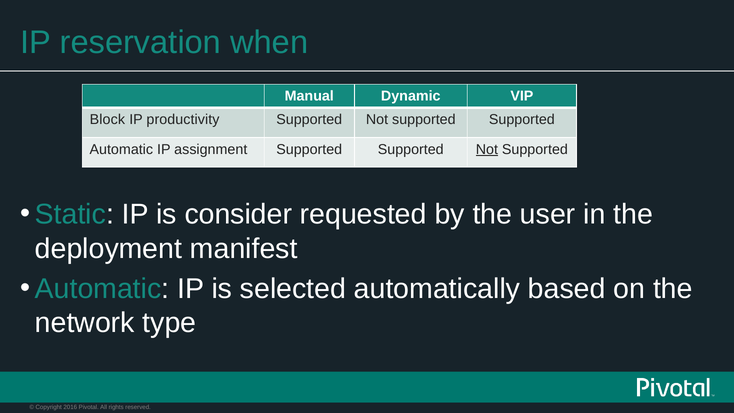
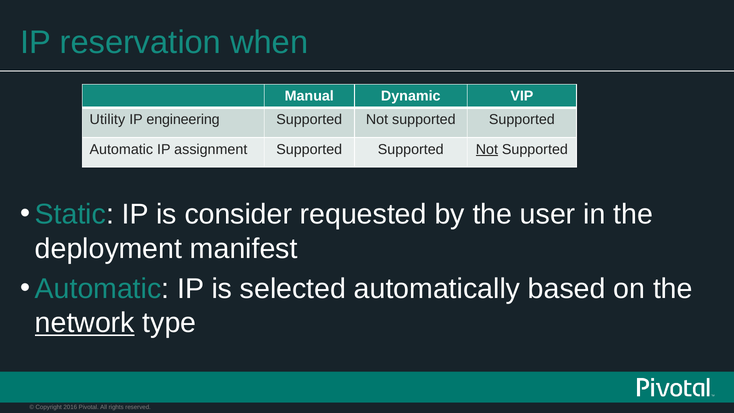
Block: Block -> Utility (107, 120)
productivity: productivity -> engineering (183, 120)
network underline: none -> present (85, 323)
